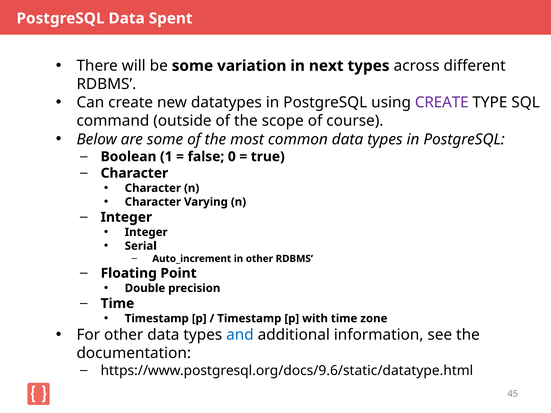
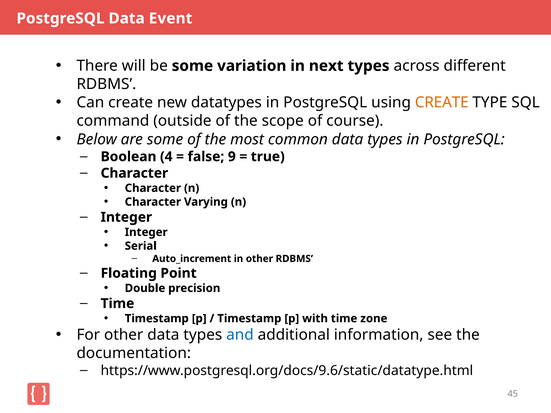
Spent: Spent -> Event (171, 18)
CREATE colour: purple -> orange (442, 103)
1: 1 -> 4 (166, 157)
0: 0 -> 9 (232, 157)
